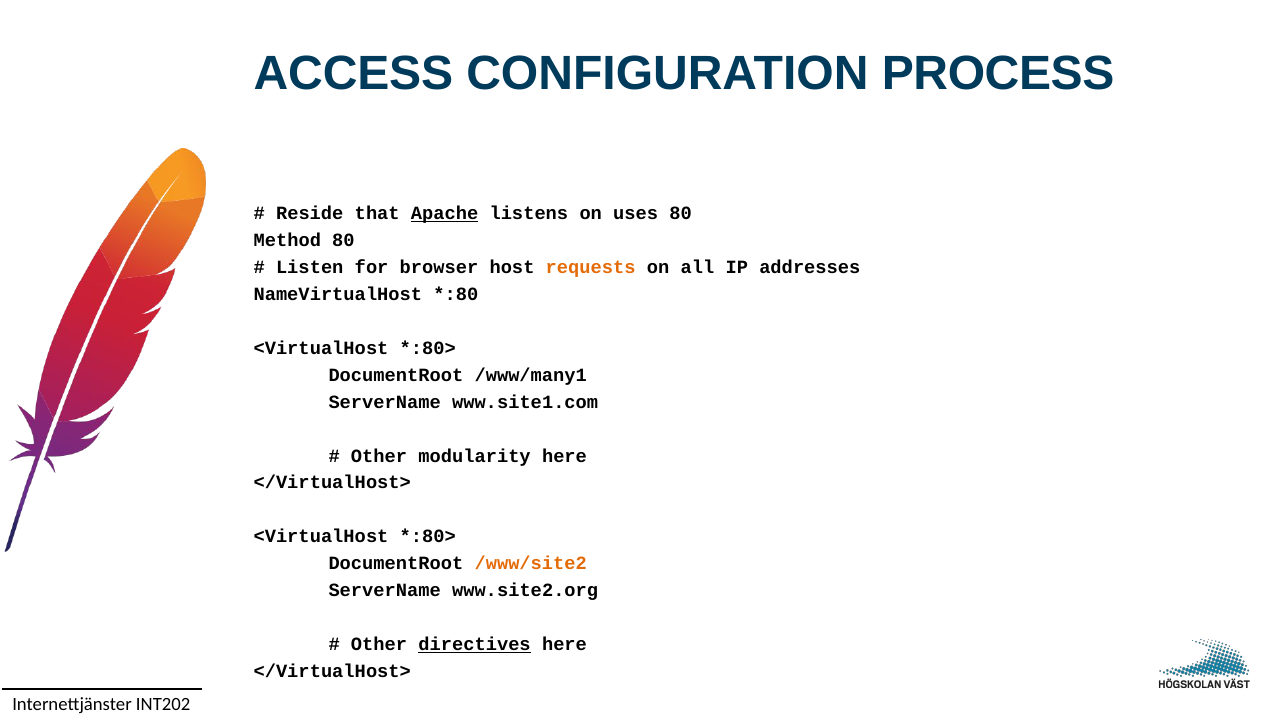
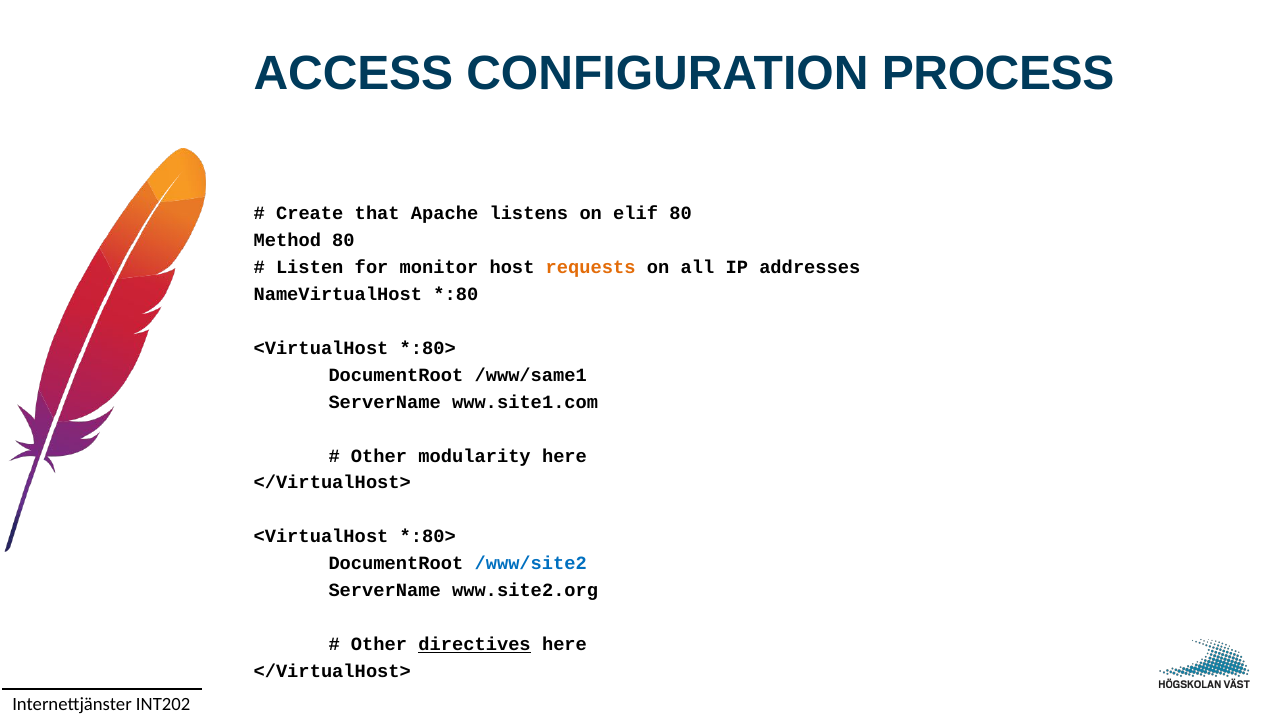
Reside: Reside -> Create (310, 214)
Apache underline: present -> none (445, 214)
uses: uses -> elif (636, 214)
browser: browser -> monitor (439, 268)
/www/many1: /www/many1 -> /www/same1 (531, 375)
/www/site2 colour: orange -> blue (531, 564)
